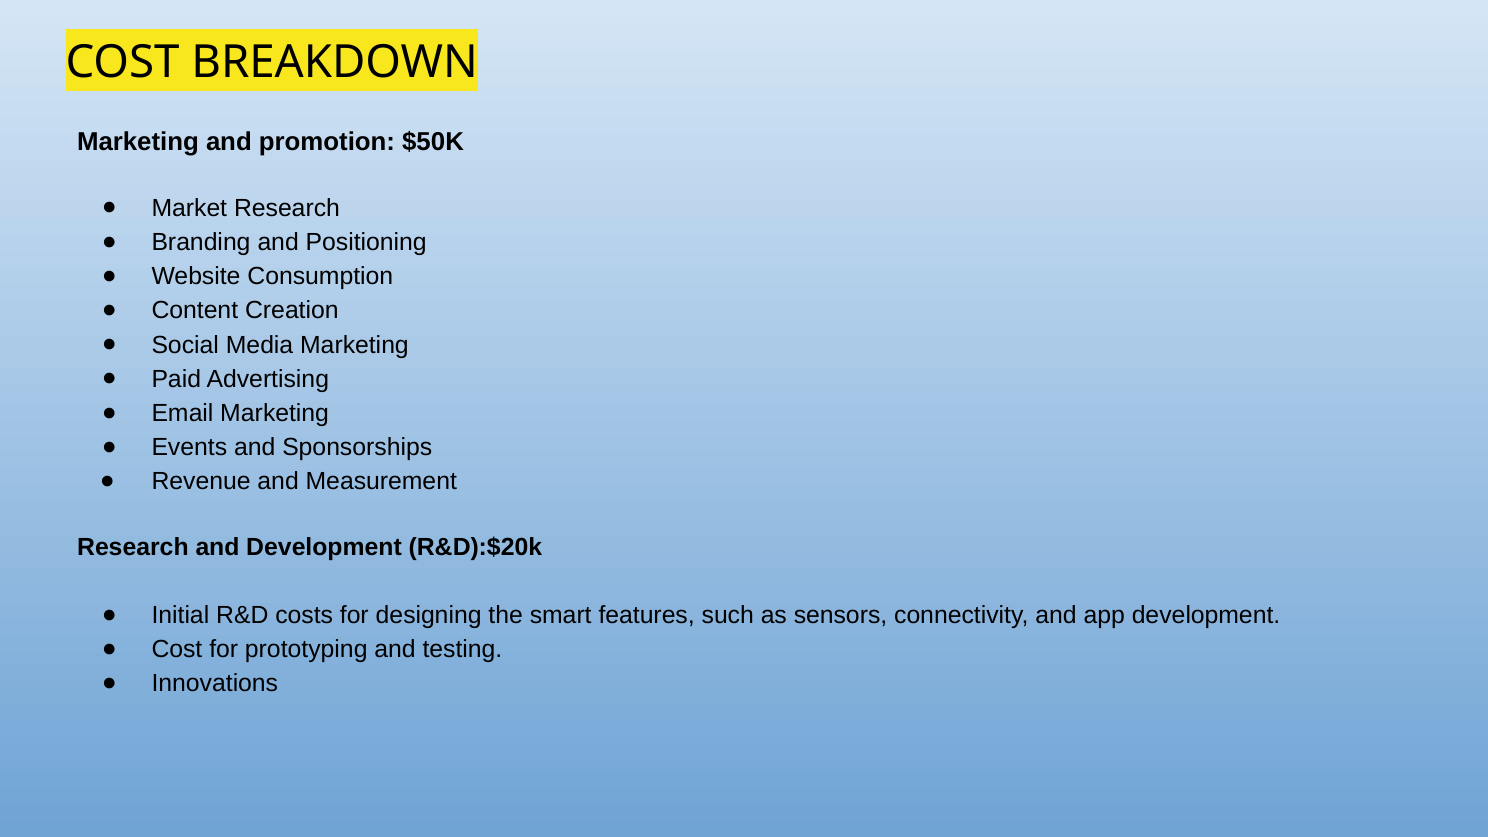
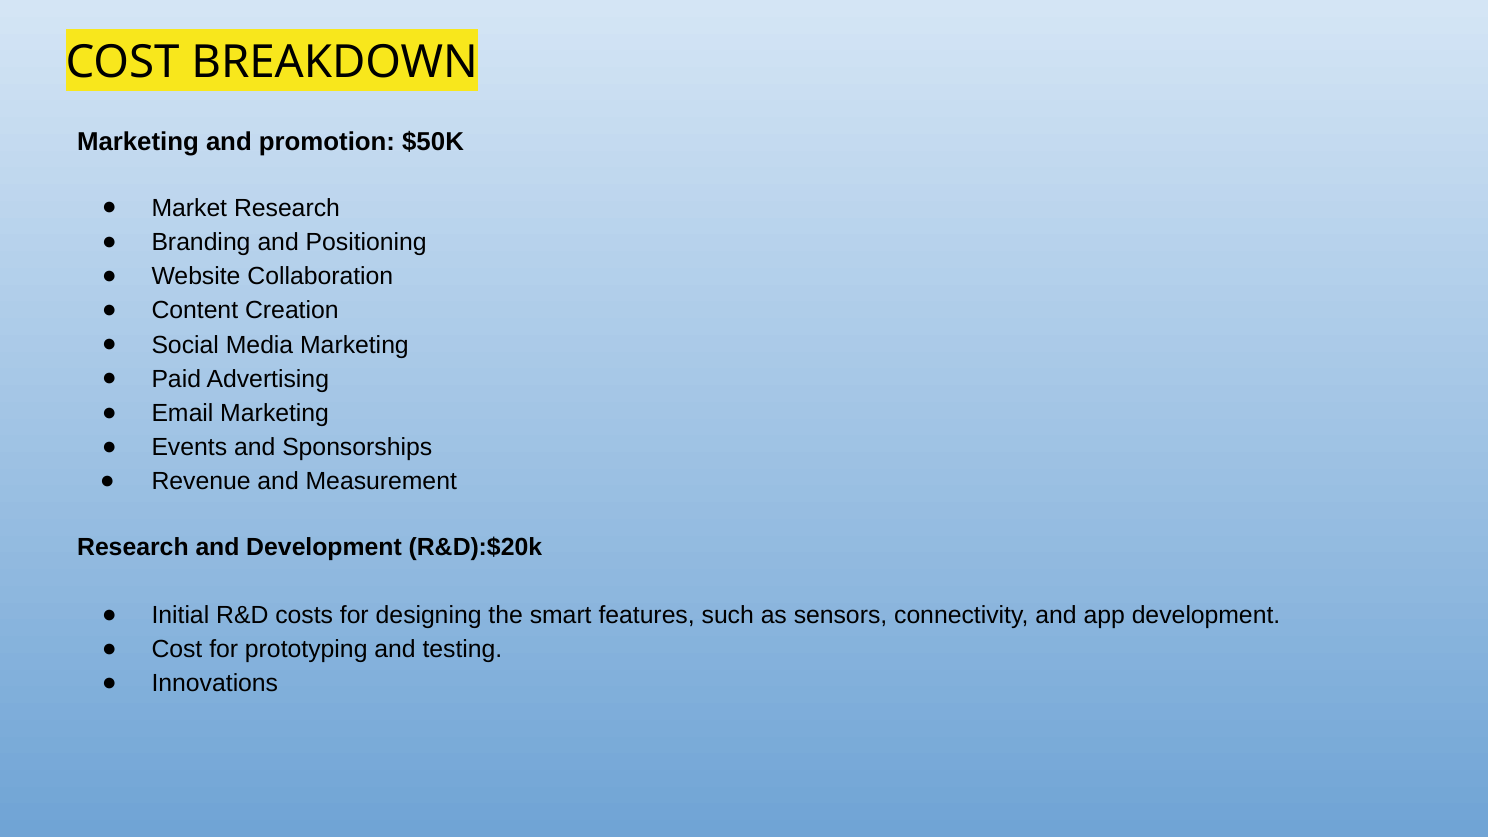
Consumption: Consumption -> Collaboration (320, 276)
